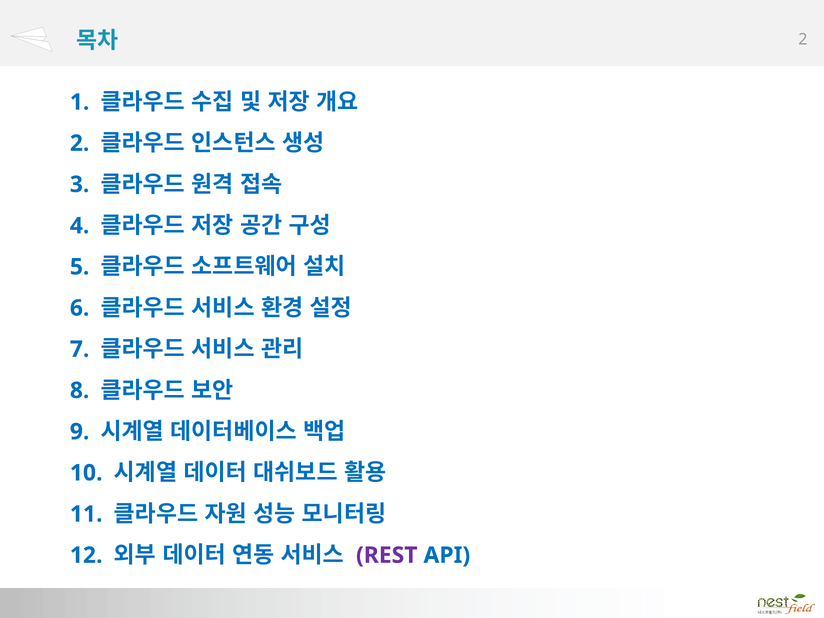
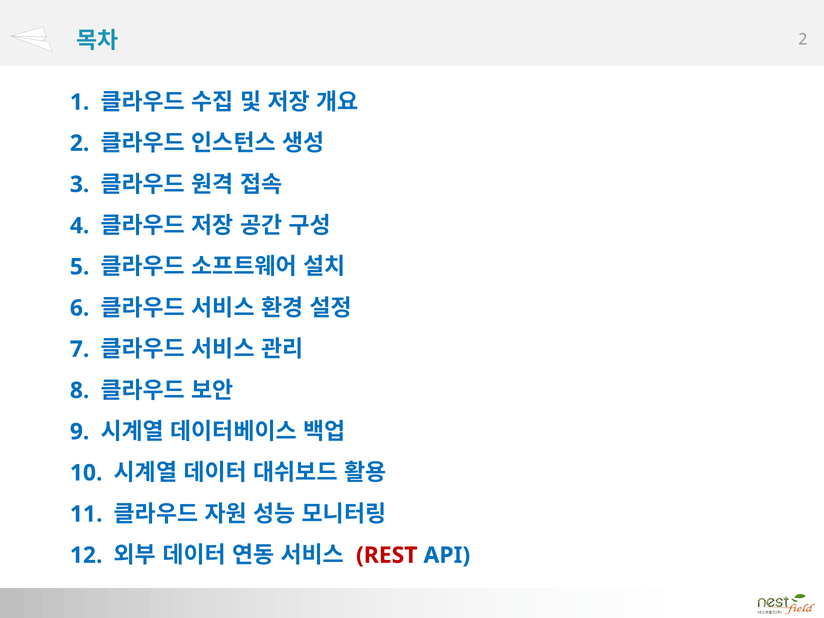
REST colour: purple -> red (387, 555)
